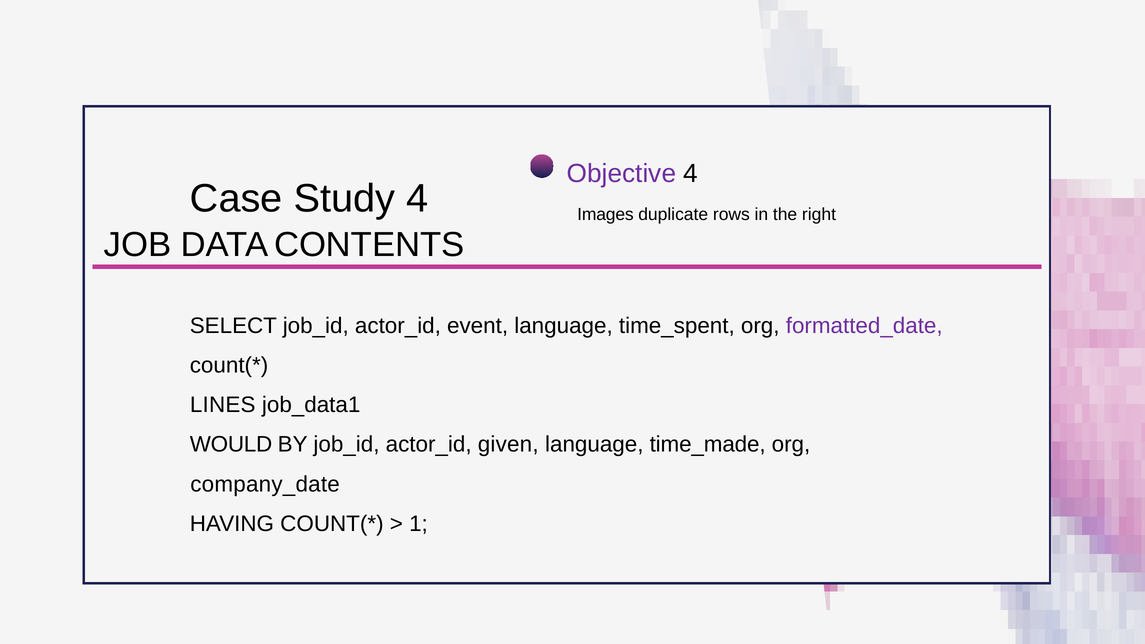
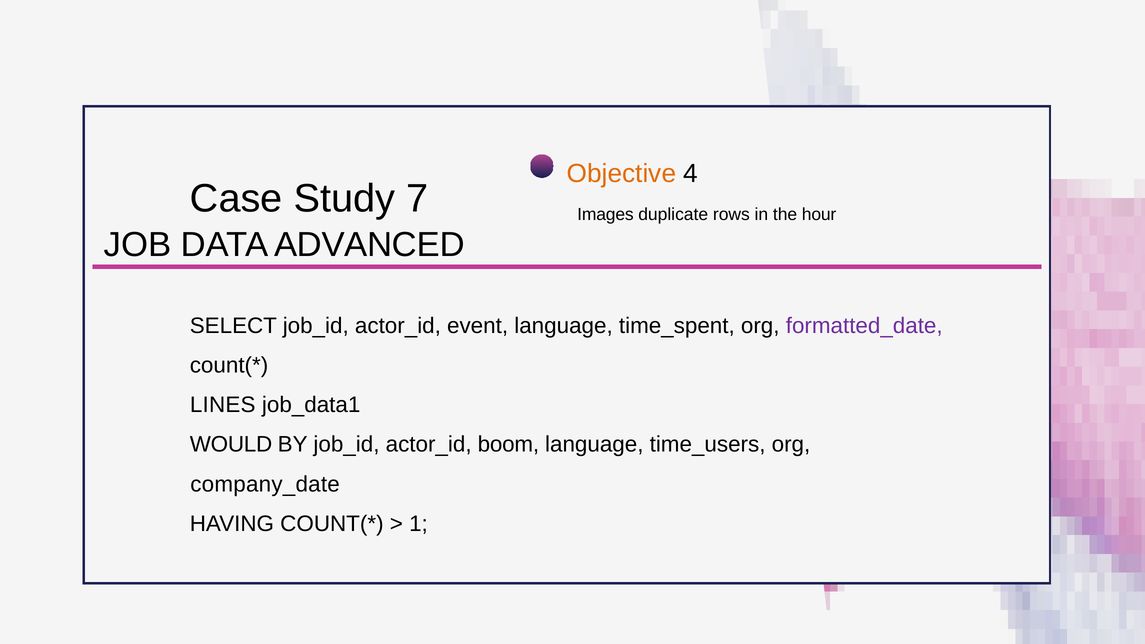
Objective colour: purple -> orange (621, 174)
Study 4: 4 -> 7 (417, 199)
right: right -> hour (819, 215)
CONTENTS: CONTENTS -> ADVANCED (369, 245)
given: given -> boom (508, 445)
time_made: time_made -> time_users (708, 445)
